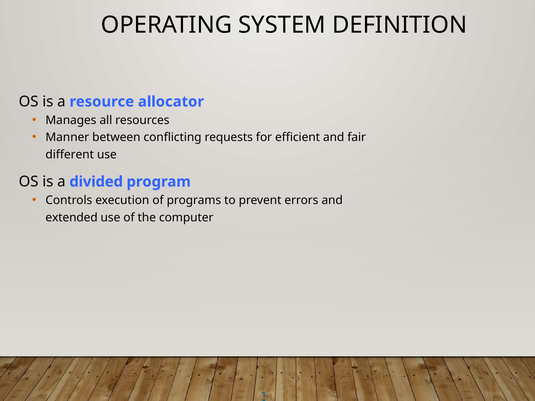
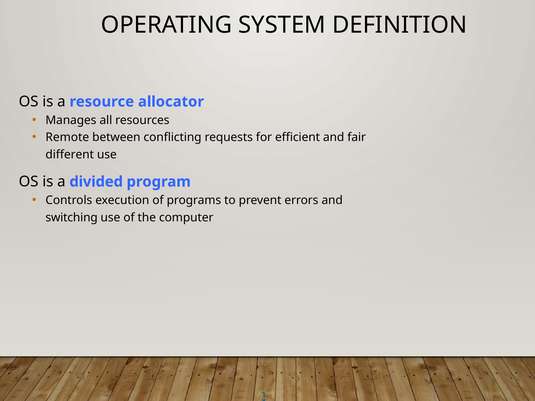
Manner: Manner -> Remote (67, 137)
extended: extended -> switching (72, 218)
